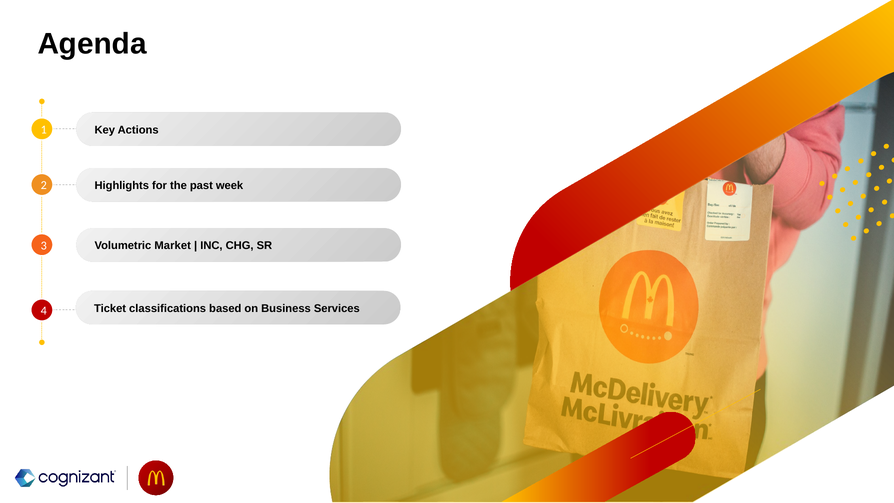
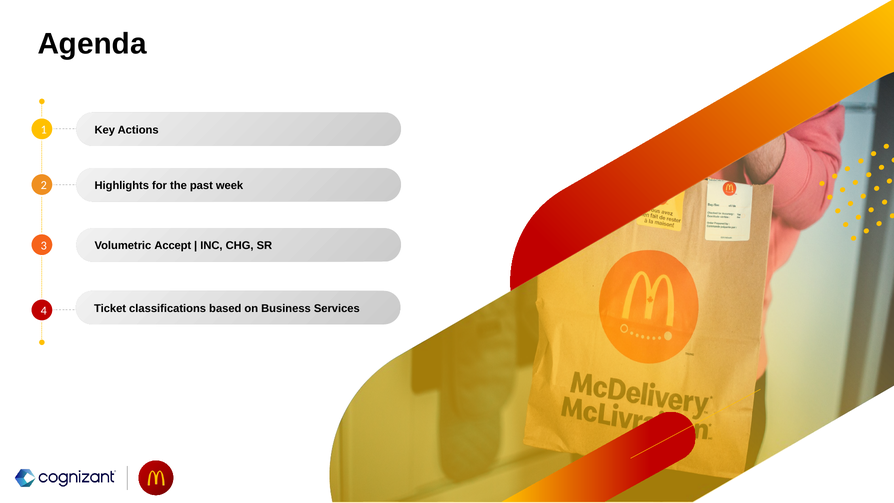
Market: Market -> Accept (173, 246)
